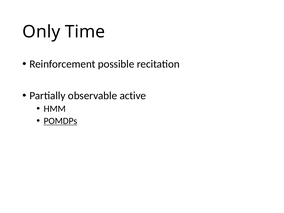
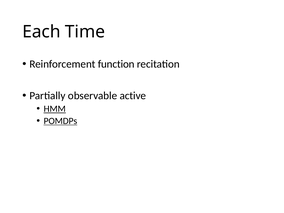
Only: Only -> Each (41, 32)
possible: possible -> function (116, 64)
HMM underline: none -> present (55, 109)
